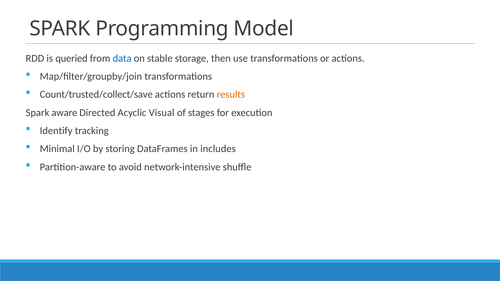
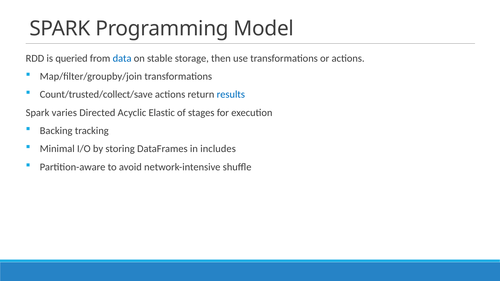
results colour: orange -> blue (231, 95)
aware: aware -> varies (64, 113)
Visual: Visual -> Elastic (162, 113)
Identify: Identify -> Backing (56, 131)
